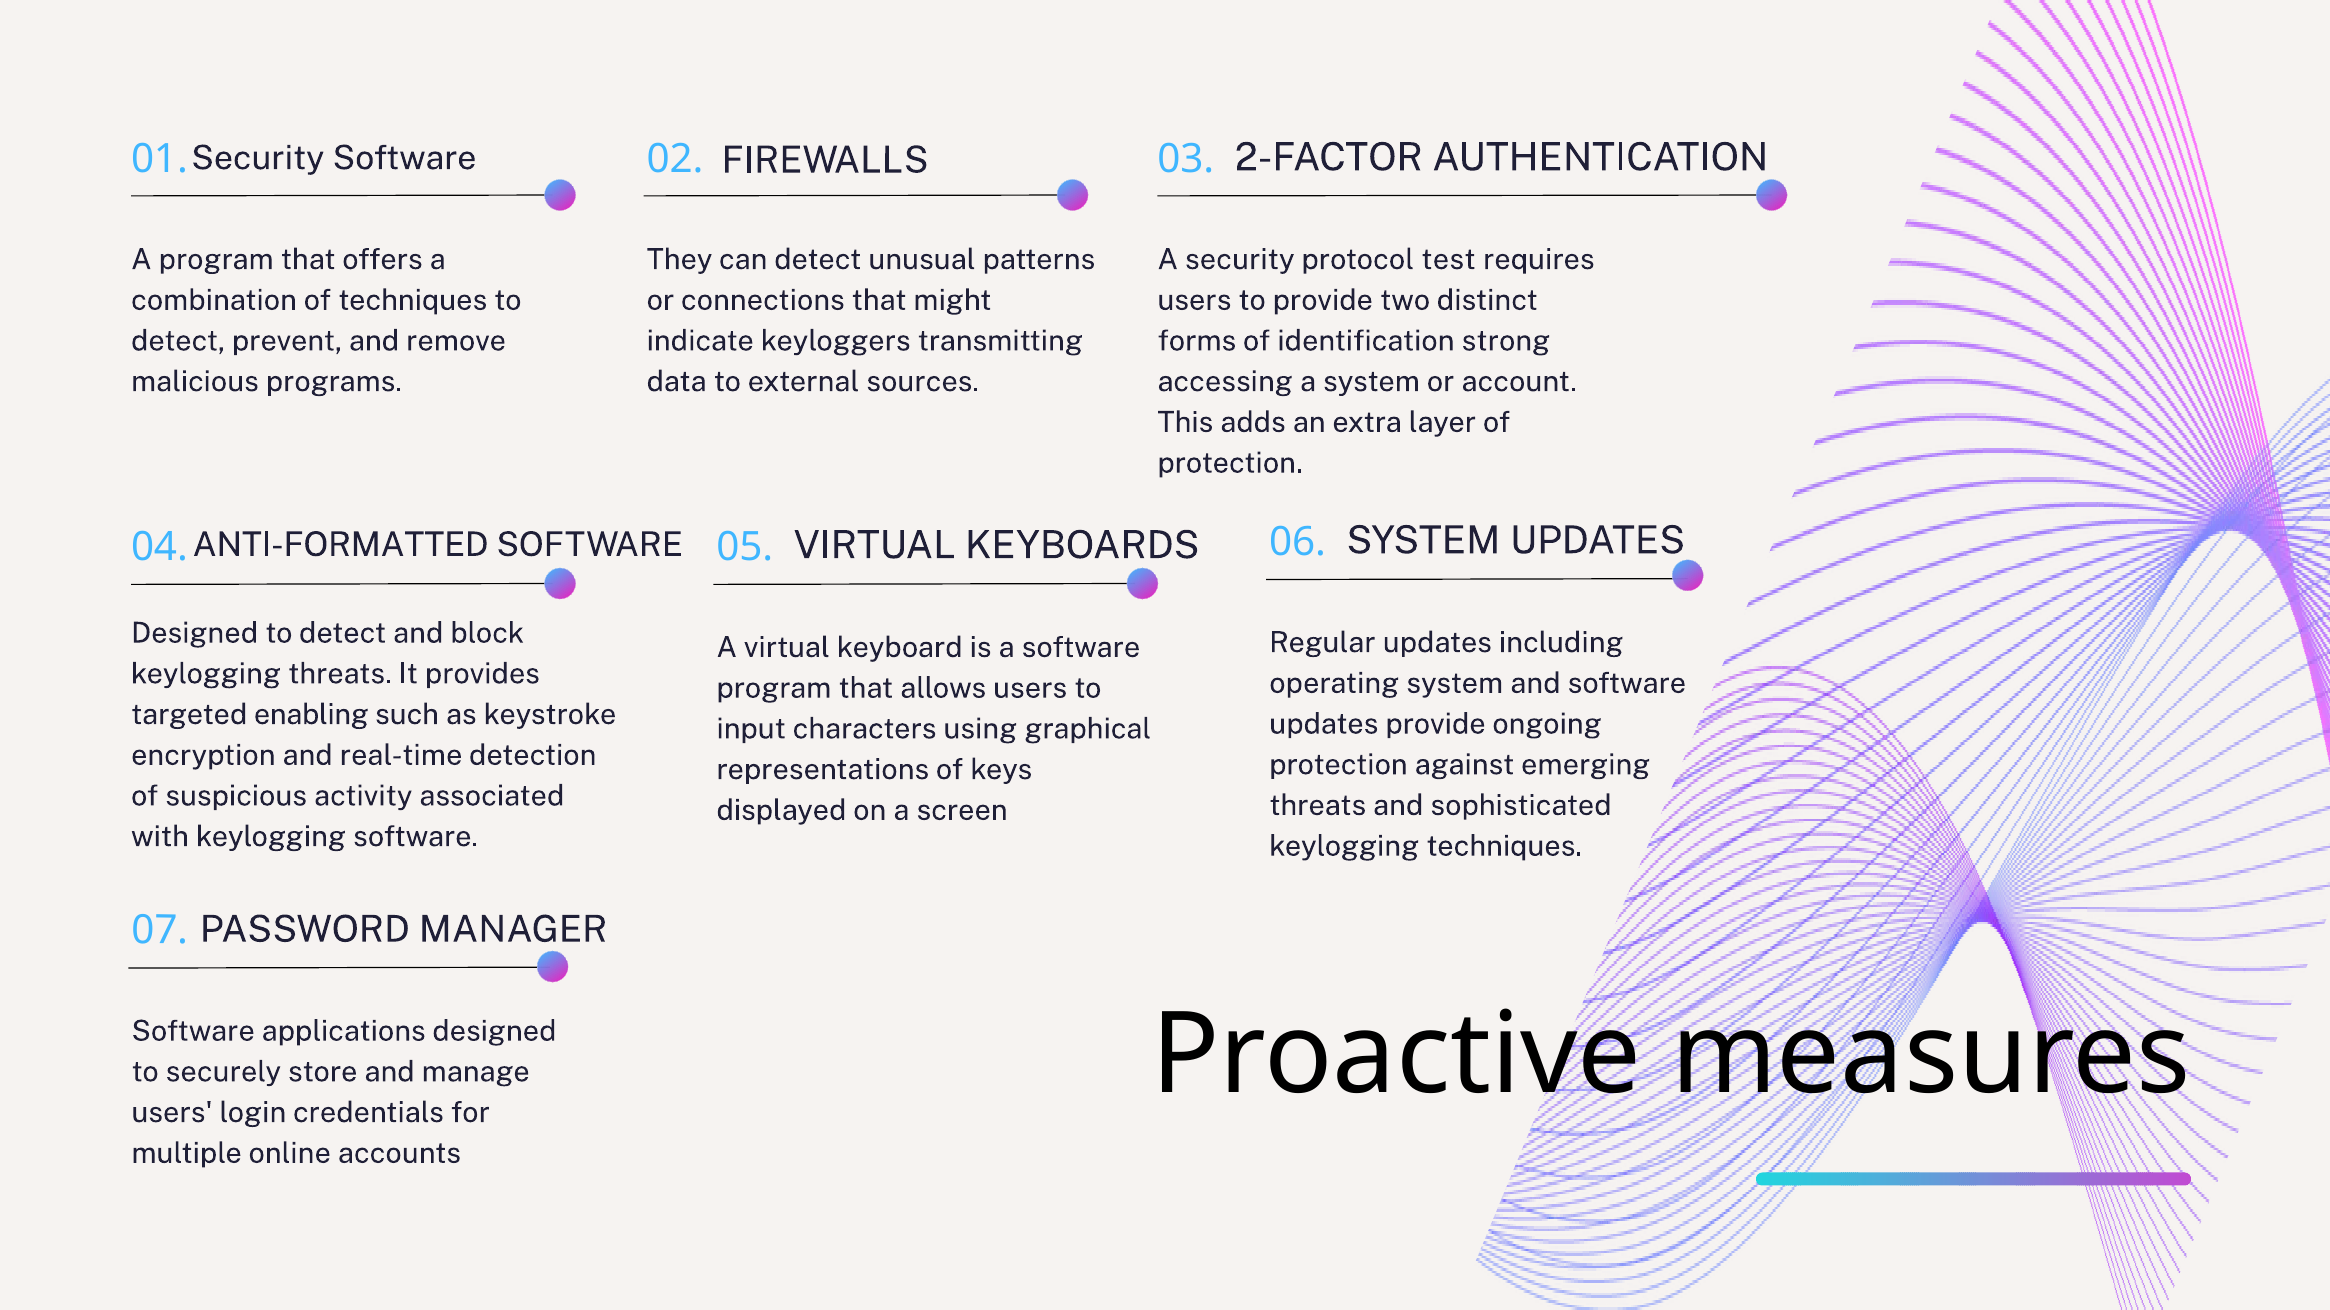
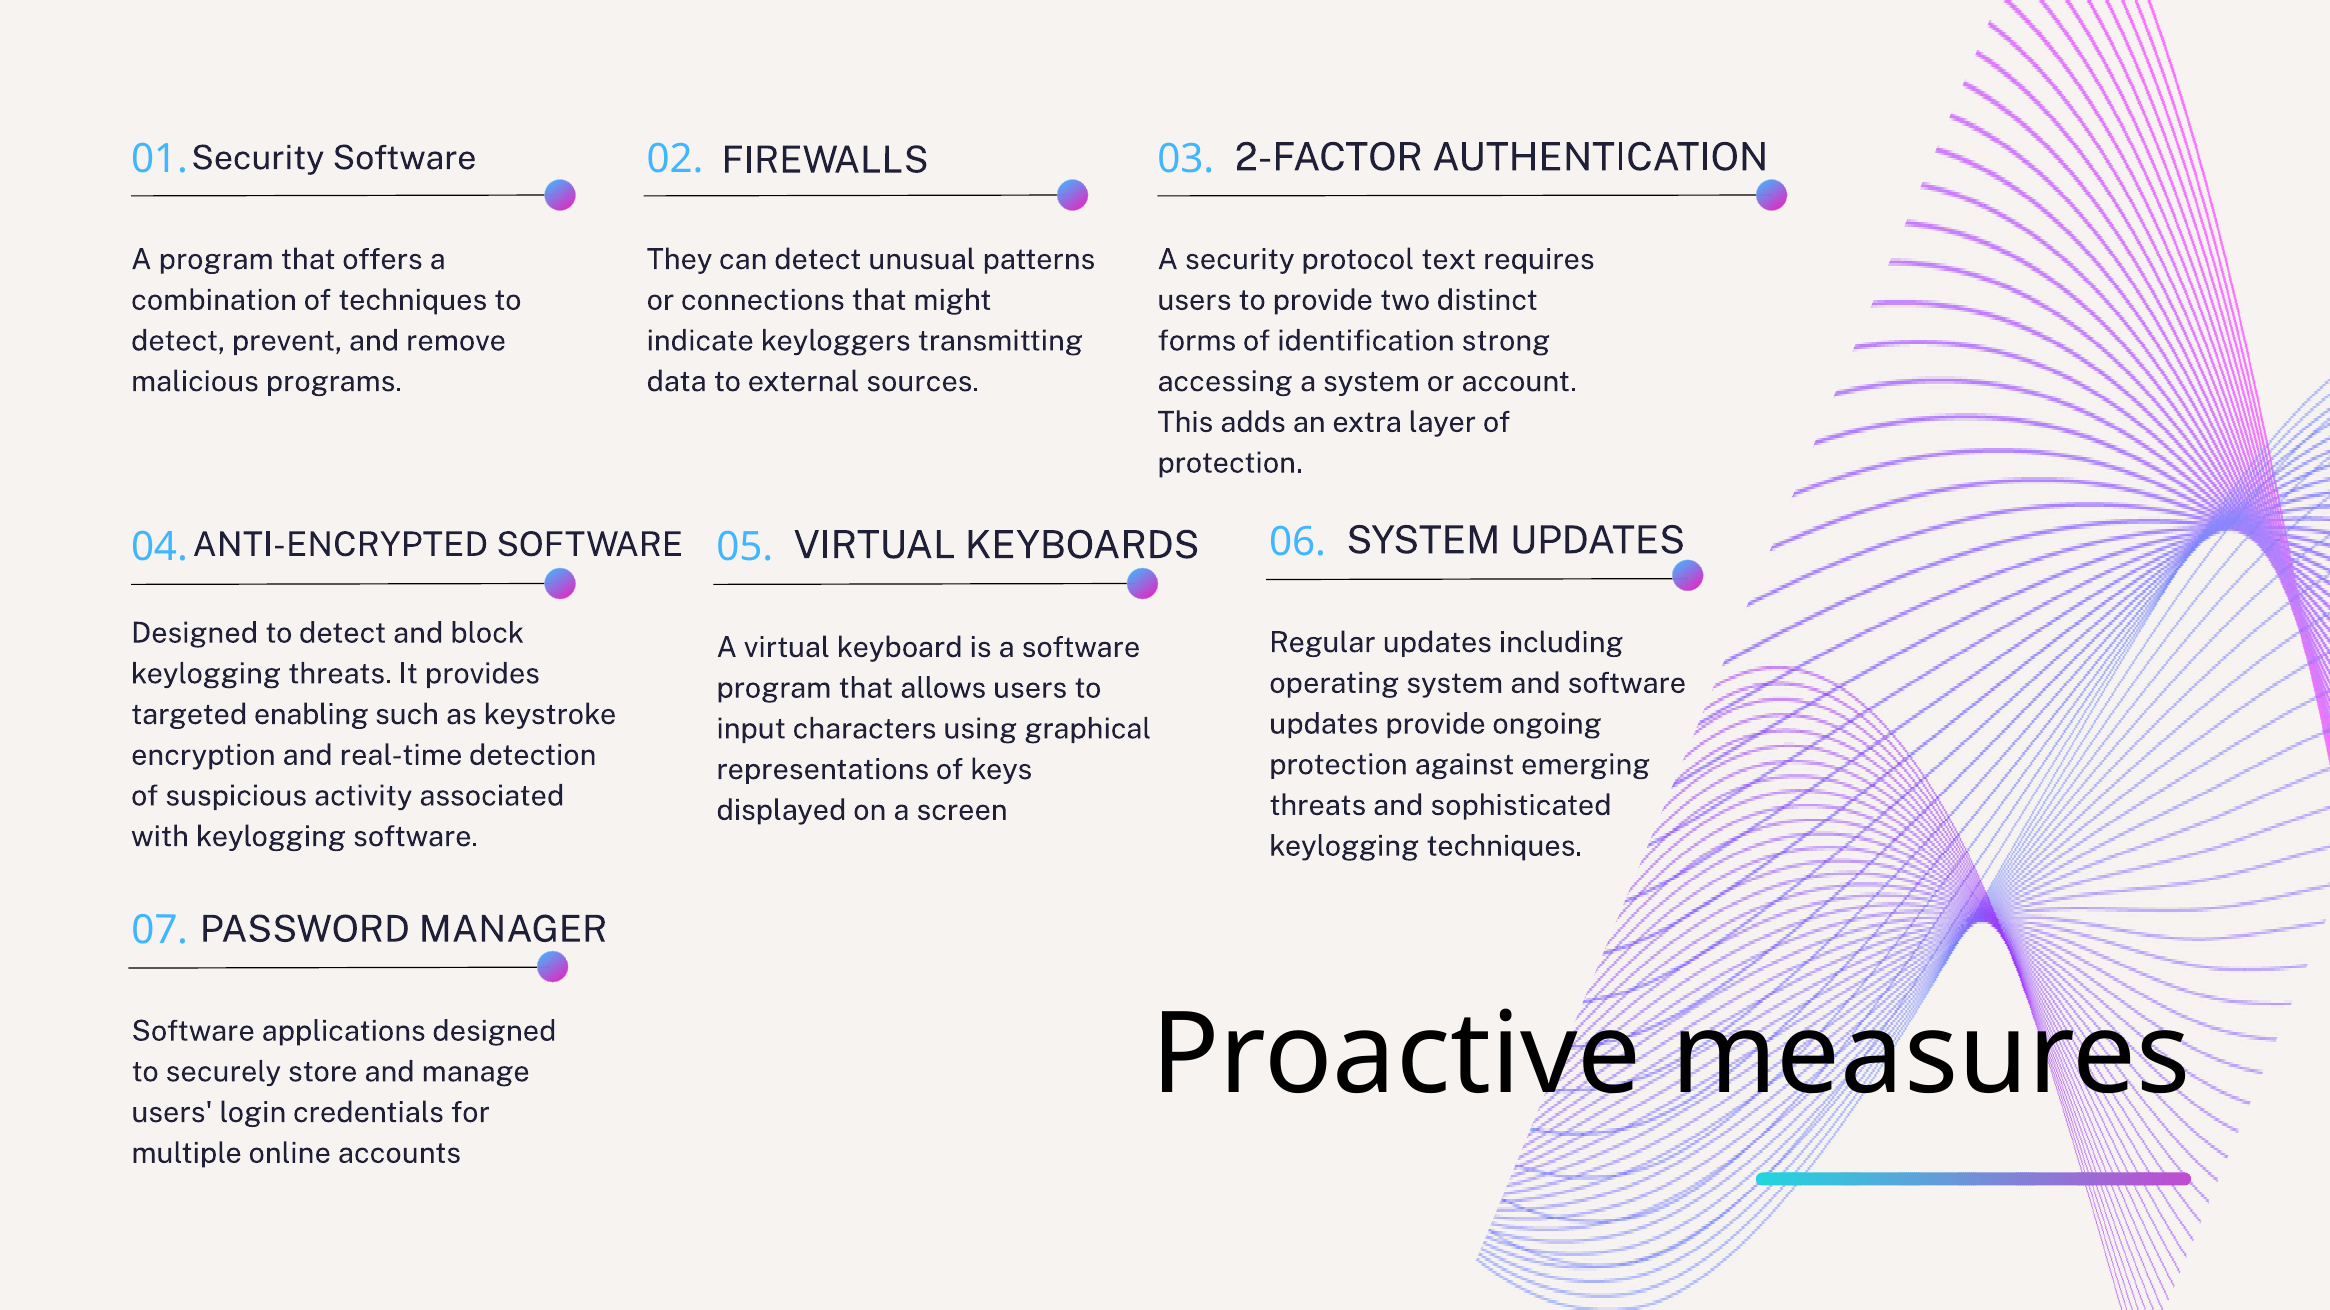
test: test -> text (1449, 260)
ANTI-FORMATTED: ANTI-FORMATTED -> ANTI-ENCRYPTED (340, 545)
